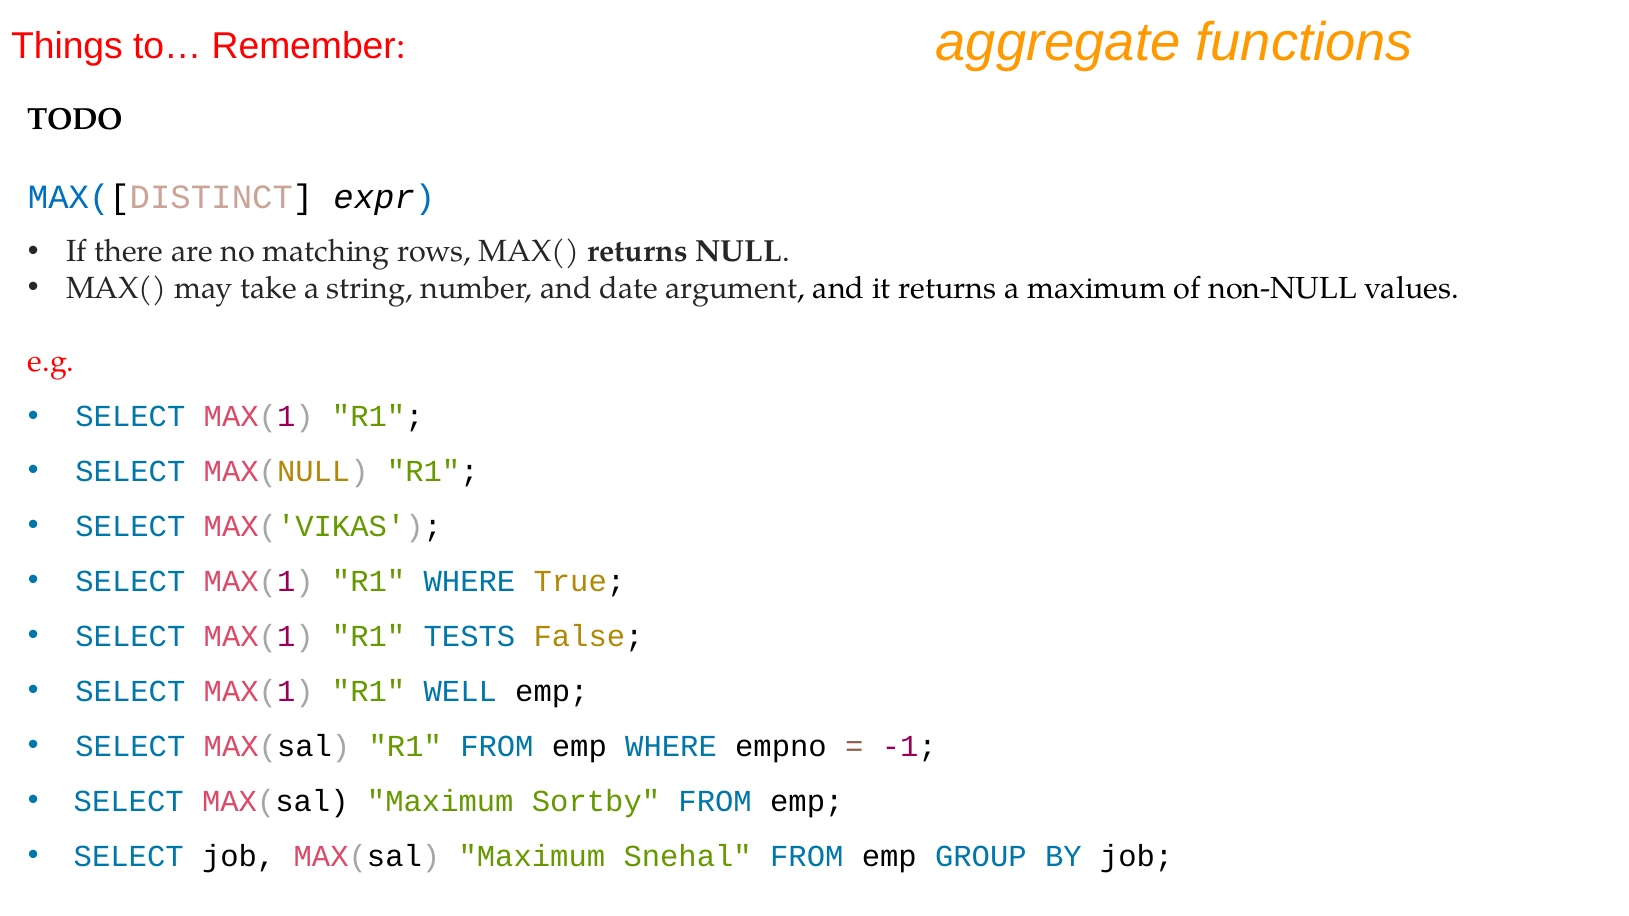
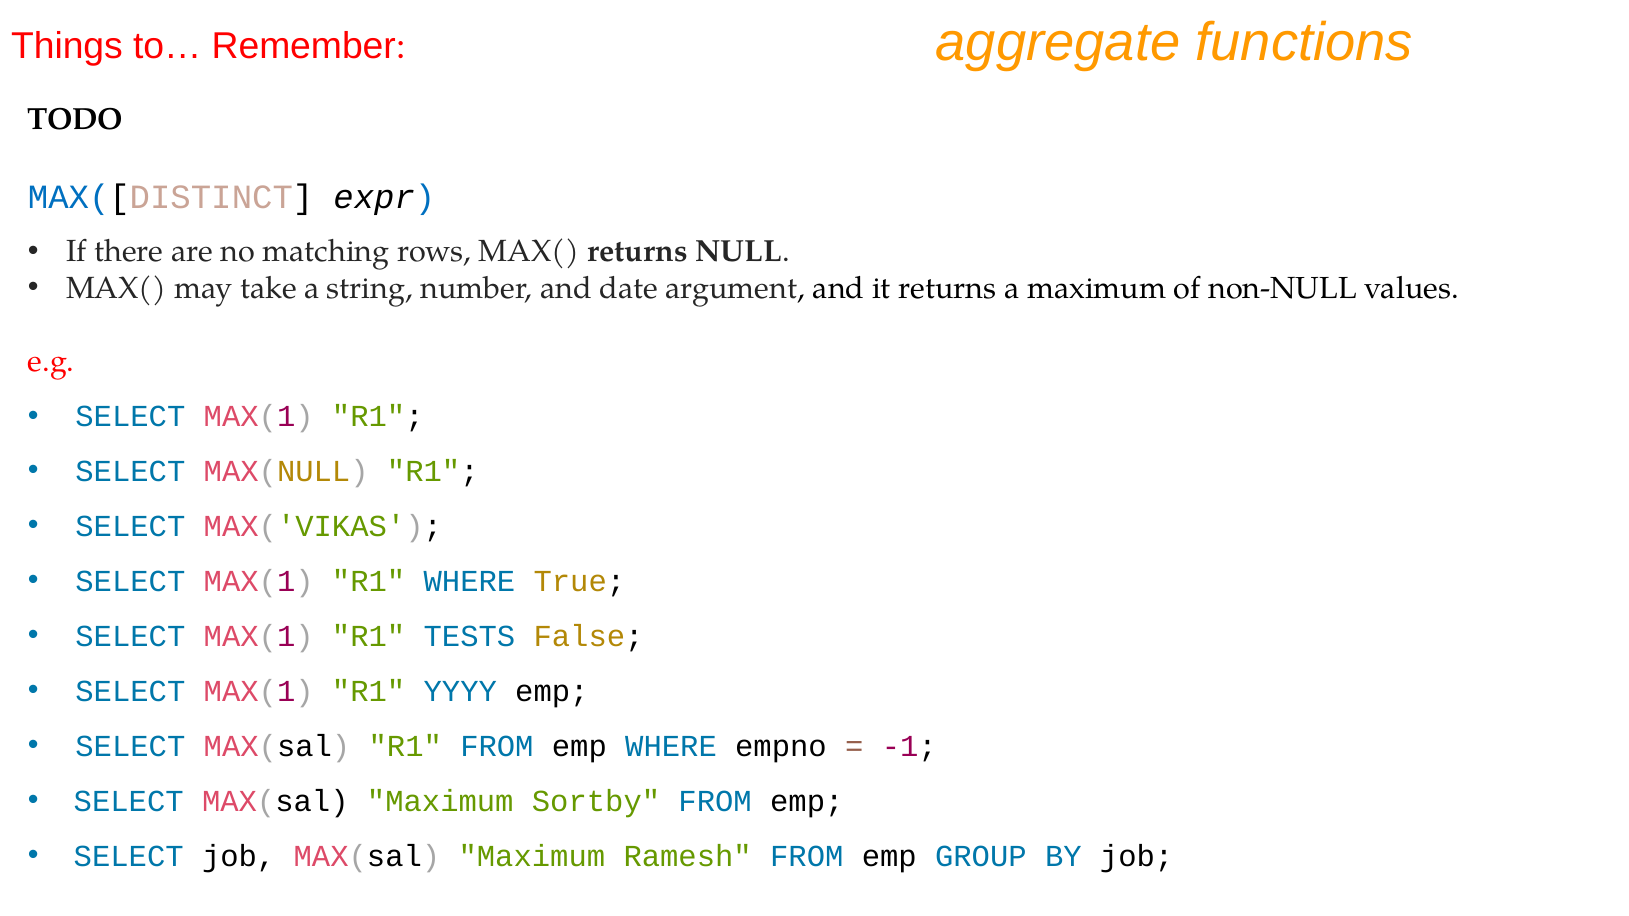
WELL: WELL -> YYYY (460, 692)
Snehal: Snehal -> Ramesh (688, 857)
